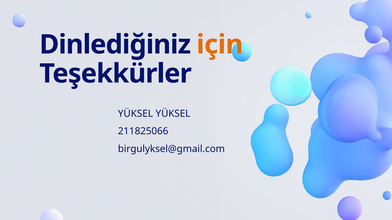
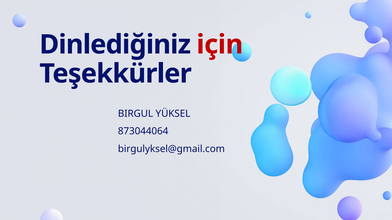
için colour: orange -> red (220, 45)
YÜKSEL: YÜKSEL -> BIRGUL (135, 114)
211825066: 211825066 -> 873044064 (143, 132)
